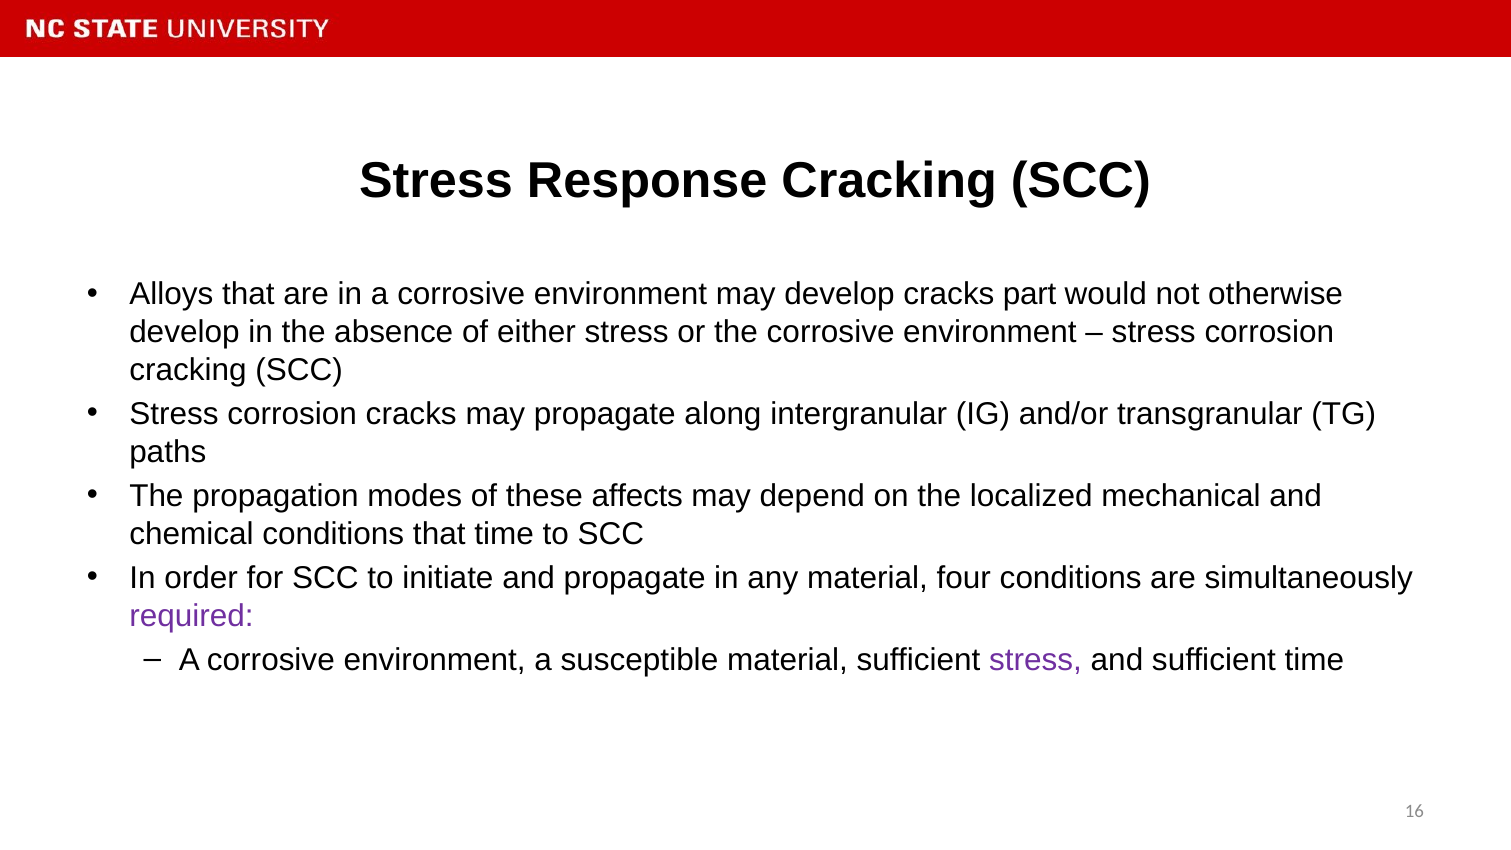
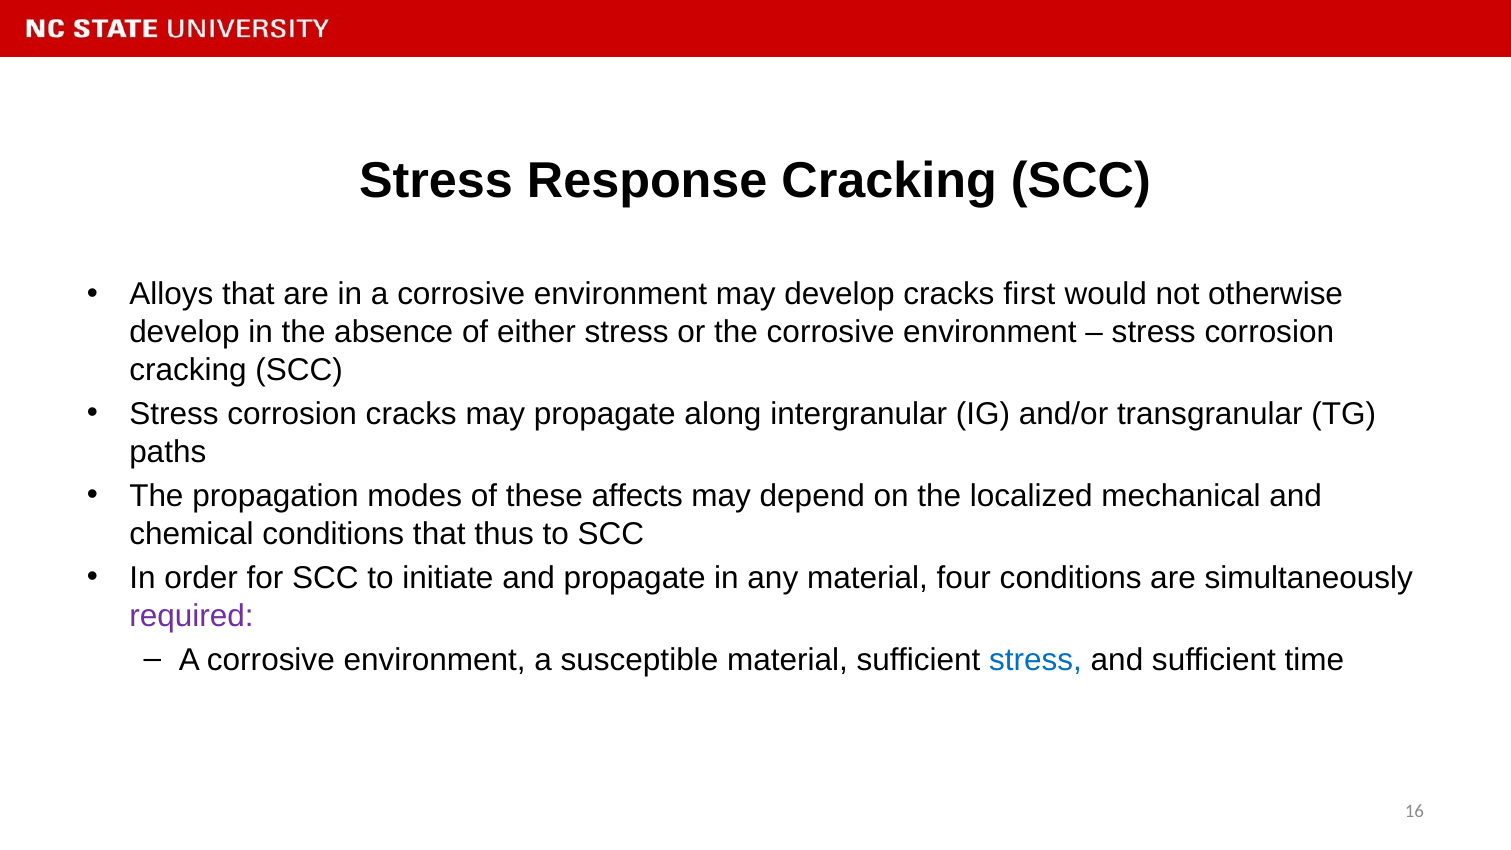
part: part -> first (1029, 295)
that time: time -> thus (504, 534)
stress colour: purple -> blue (1036, 660)
